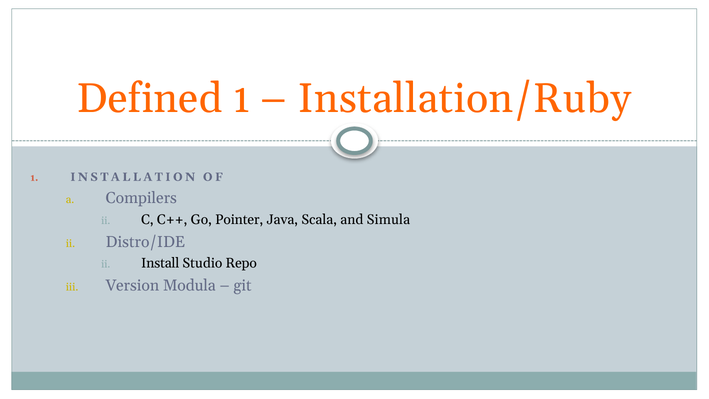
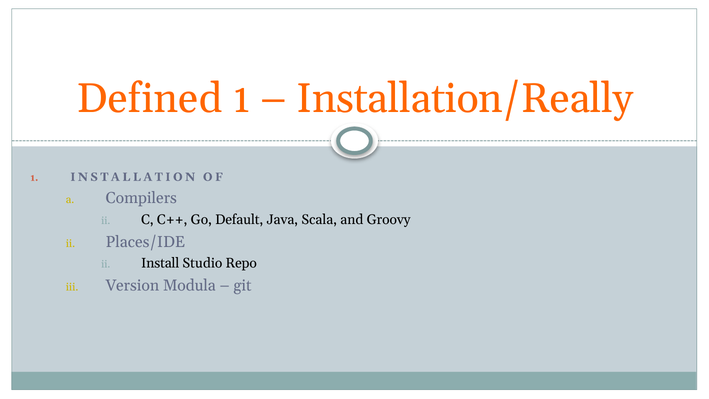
Installation/Ruby: Installation/Ruby -> Installation/Really (465, 99)
Pointer: Pointer -> Default (239, 220)
Simula: Simula -> Groovy (389, 220)
Distro/IDE: Distro/IDE -> Places/IDE (145, 242)
